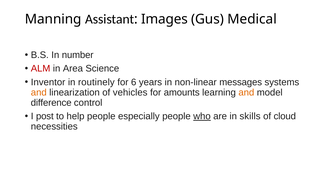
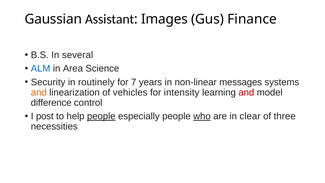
Manning: Manning -> Gaussian (53, 19)
Medical: Medical -> Finance (252, 19)
number: number -> several (78, 55)
ALM colour: red -> blue (41, 69)
Inventor: Inventor -> Security (48, 82)
6: 6 -> 7 (134, 82)
amounts: amounts -> intensity (182, 92)
and colour: orange -> red (246, 92)
people underline: none -> present (101, 116)
skills: skills -> clear (250, 116)
cloud: cloud -> three (285, 116)
